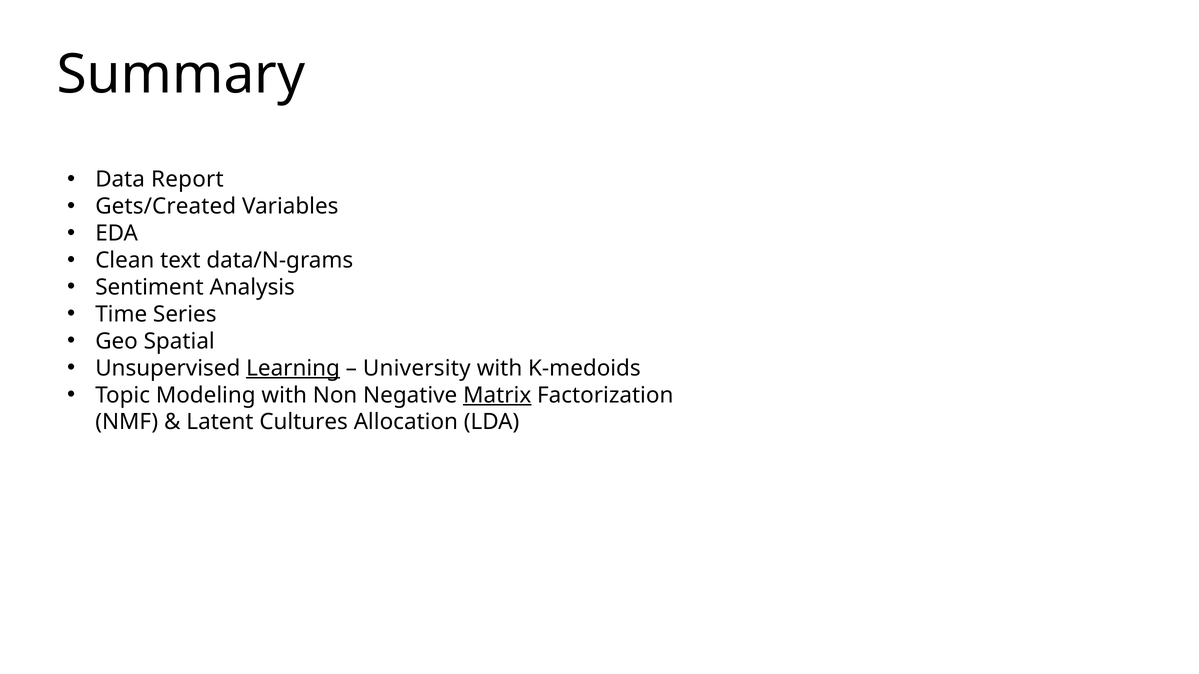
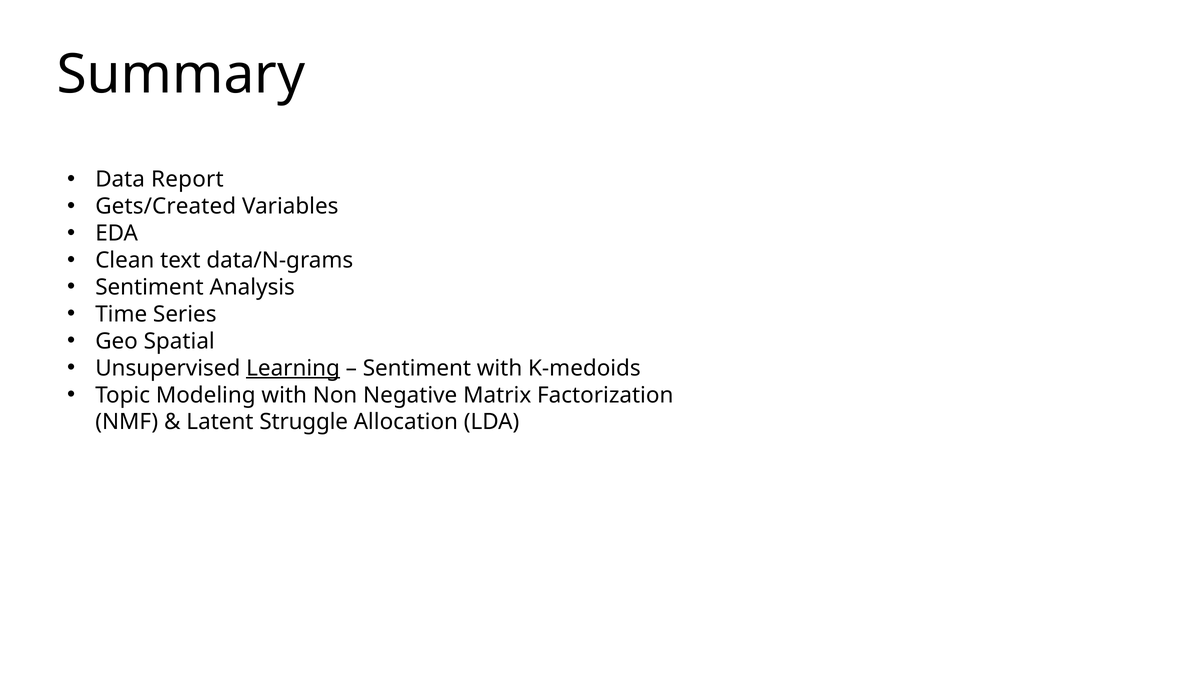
University: University -> Sentiment (417, 368)
Matrix underline: present -> none (497, 395)
Cultures: Cultures -> Struggle (304, 422)
